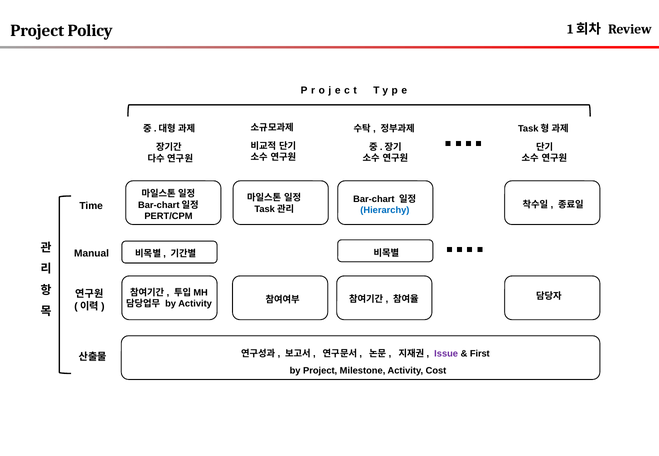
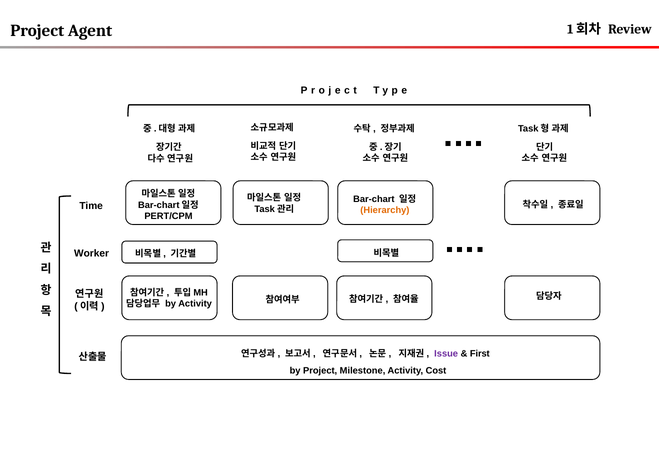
Policy: Policy -> Agent (90, 31)
Hierarchy colour: blue -> orange (385, 210)
Manual: Manual -> Worker (92, 254)
